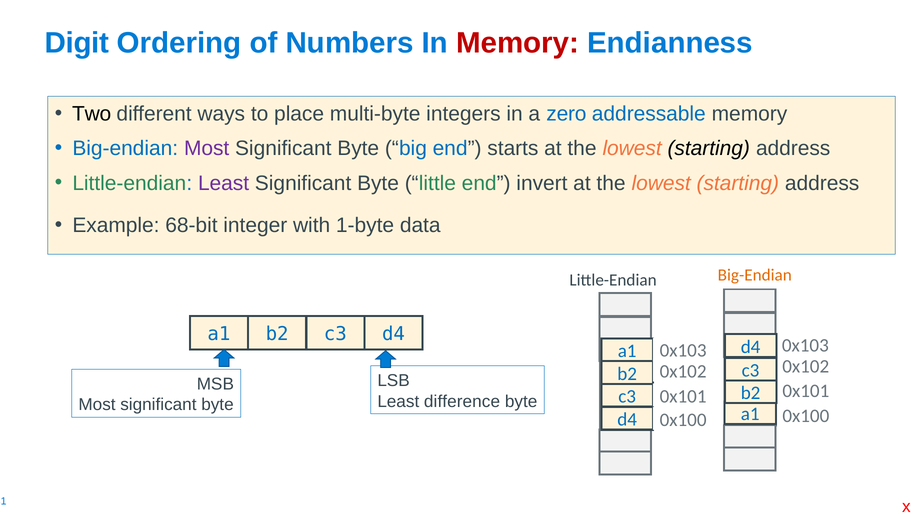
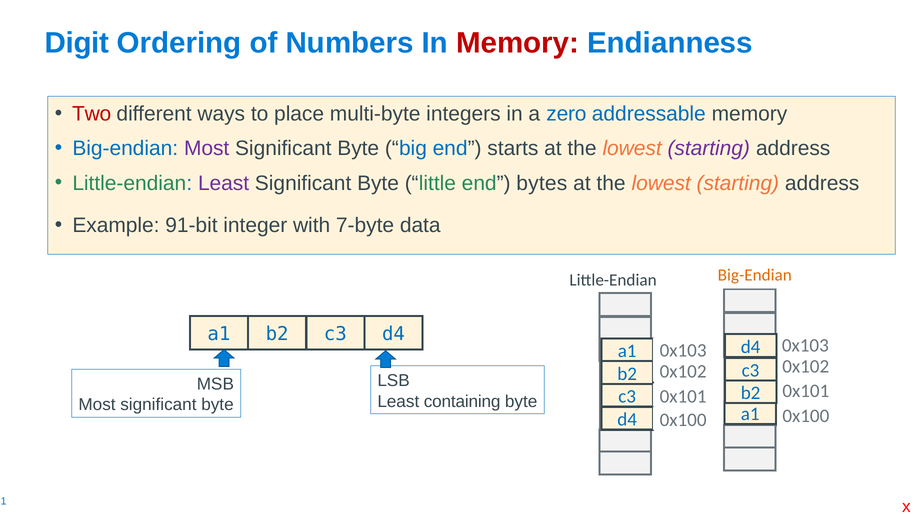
Two colour: black -> red (92, 114)
starting colour: black -> purple (709, 149)
invert: invert -> bytes (542, 183)
68-bit: 68-bit -> 91-bit (191, 226)
1-byte: 1-byte -> 7-byte (365, 226)
difference: difference -> containing (462, 402)
